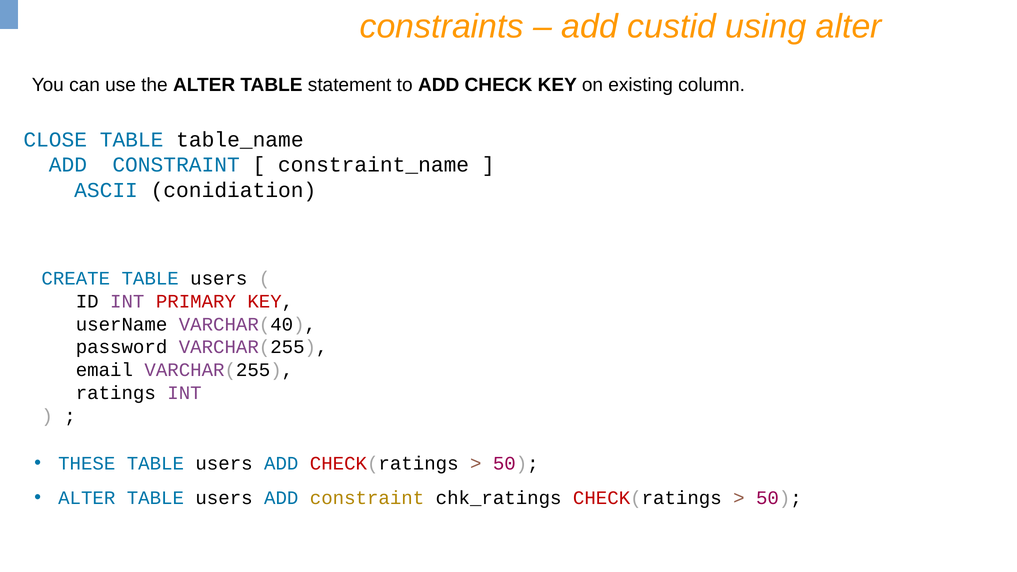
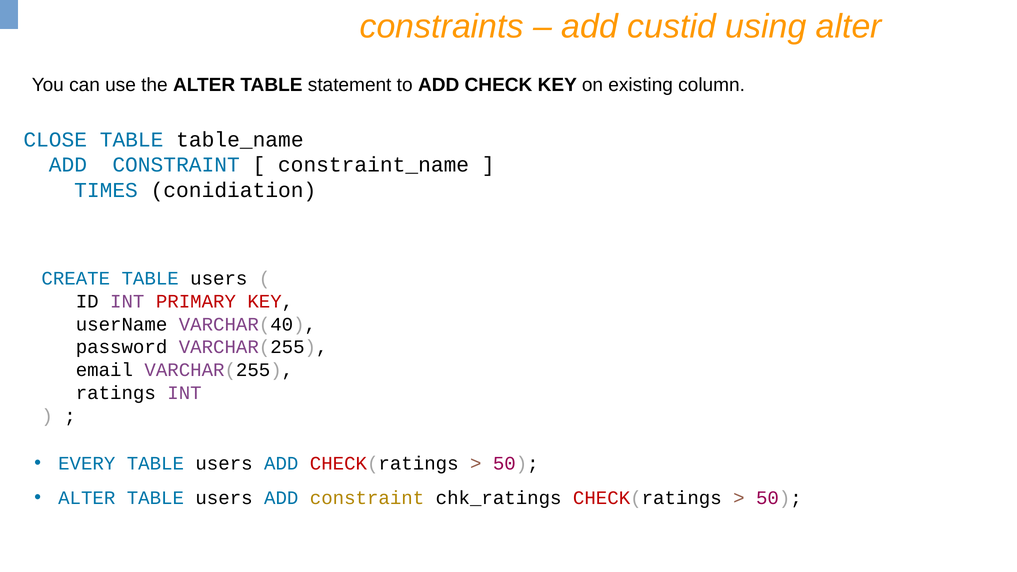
ASCII: ASCII -> TIMES (106, 190)
THESE: THESE -> EVERY (87, 463)
